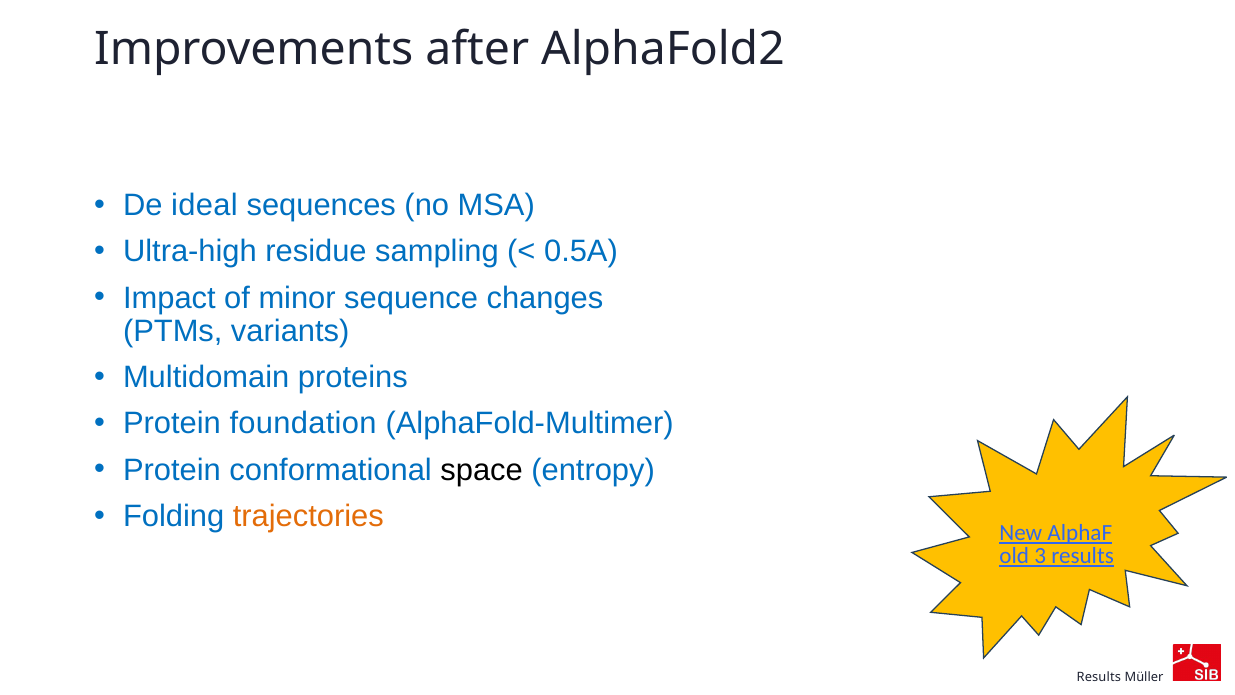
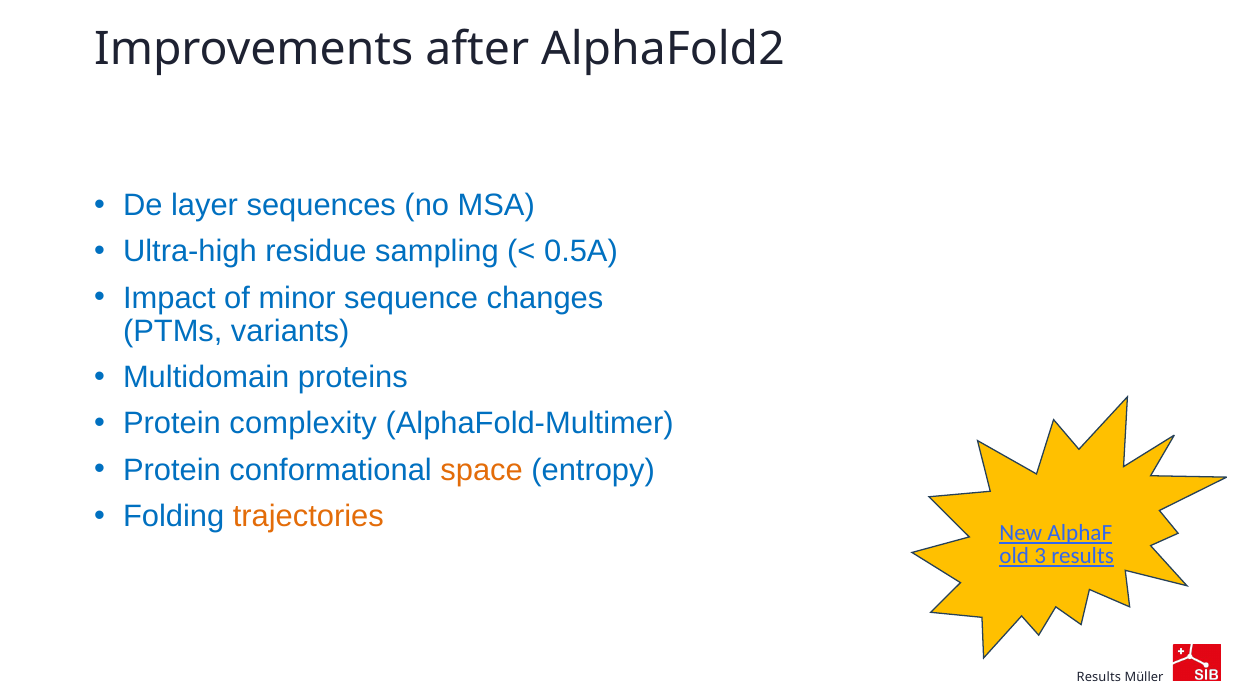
ideal: ideal -> layer (205, 205)
foundation: foundation -> complexity (303, 424)
space colour: black -> orange (482, 470)
